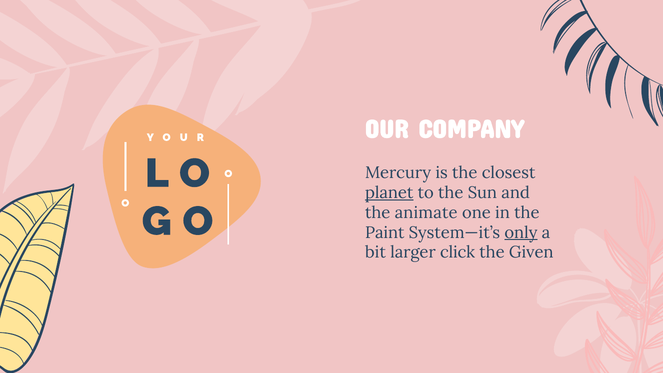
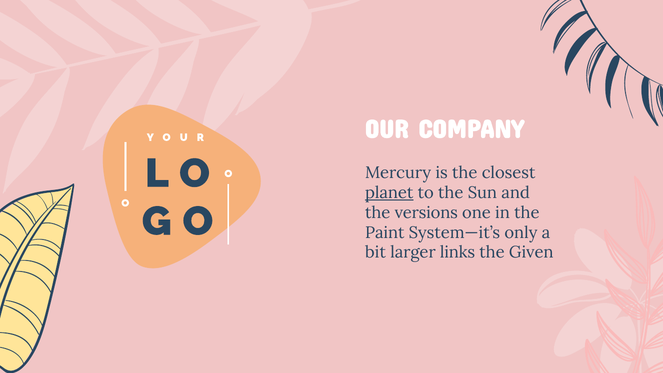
animate: animate -> versions (426, 213)
only underline: present -> none (521, 233)
click: click -> links (458, 252)
